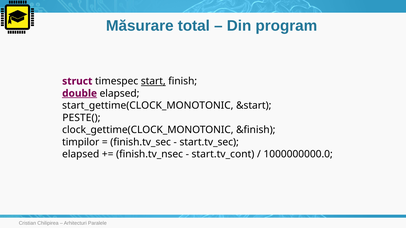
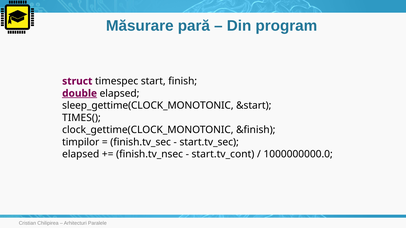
total: total -> pară (194, 26)
start underline: present -> none (153, 81)
start_gettime(CLOCK_MONOTONIC: start_gettime(CLOCK_MONOTONIC -> sleep_gettime(CLOCK_MONOTONIC (148, 106)
PESTE(: PESTE( -> TIMES( (81, 118)
